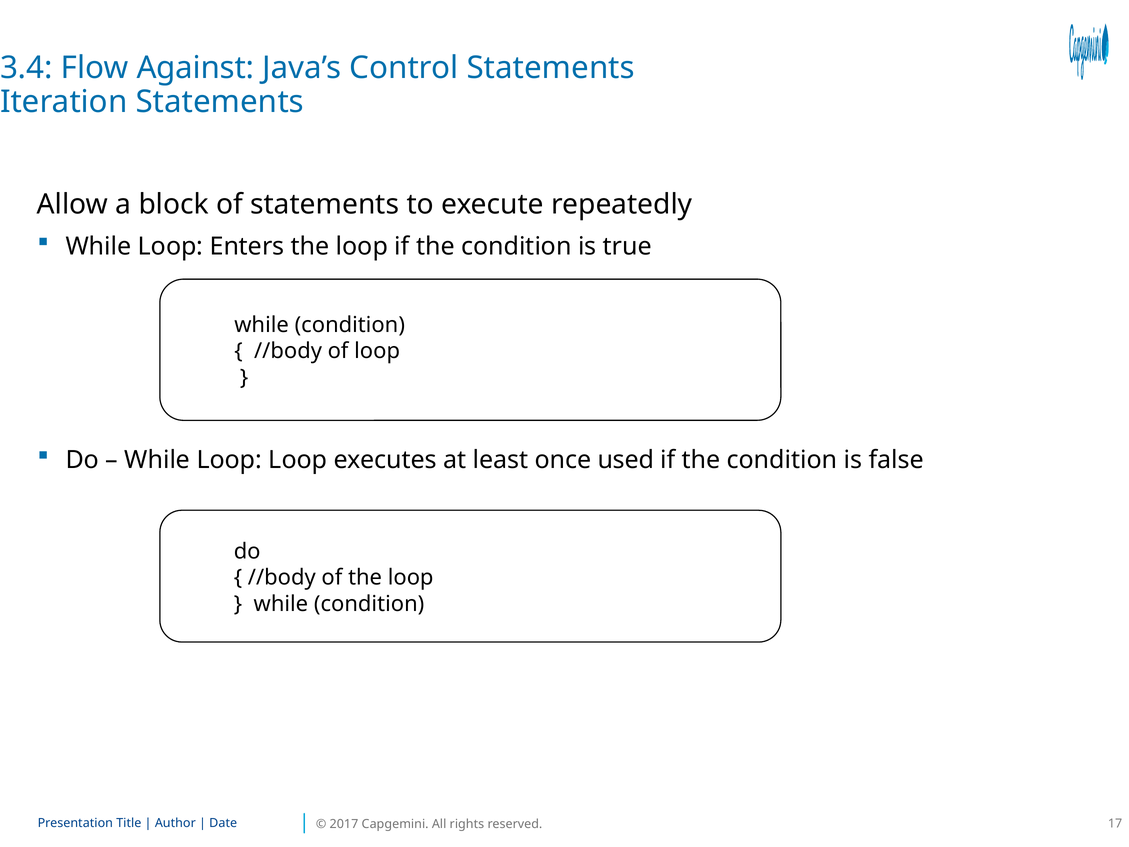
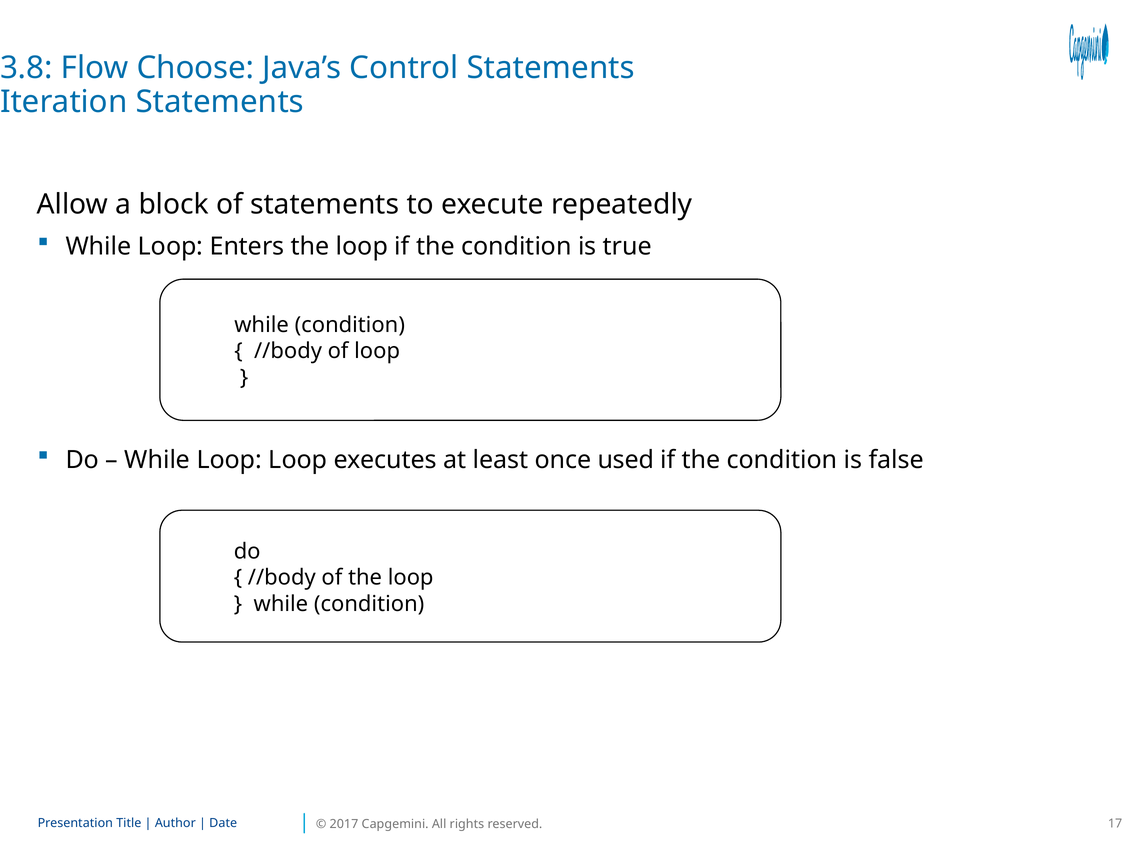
3.4: 3.4 -> 3.8 (26, 68)
Against: Against -> Choose (195, 68)
